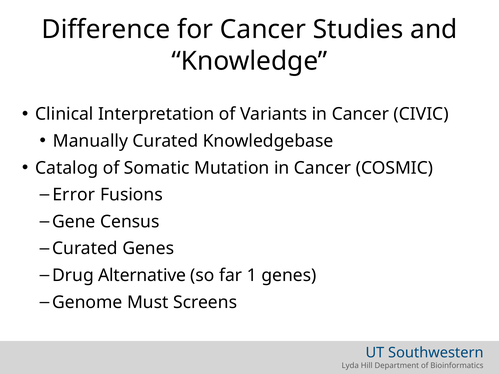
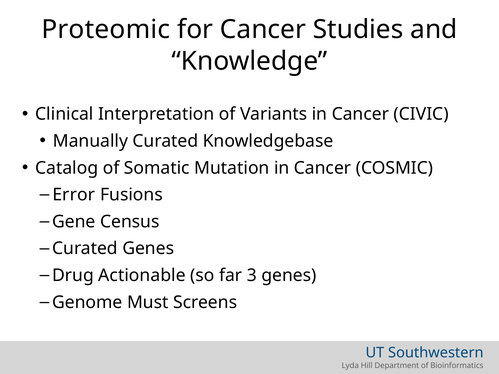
Difference: Difference -> Proteomic (106, 30)
Alternative: Alternative -> Actionable (142, 276)
1: 1 -> 3 (252, 276)
